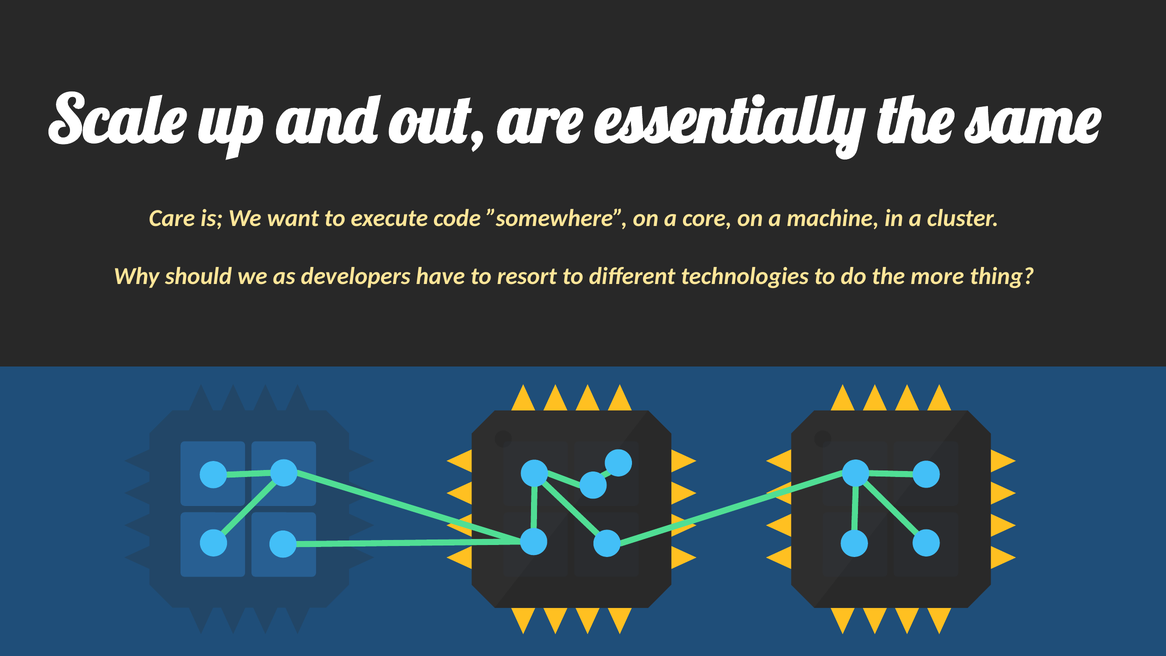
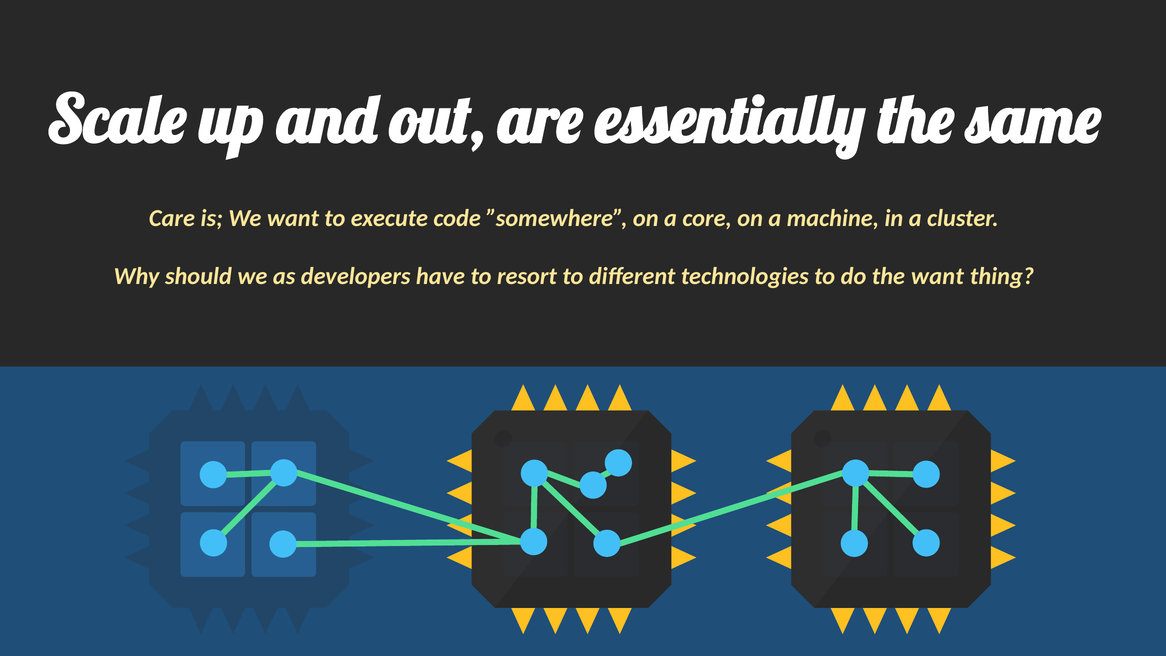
the more: more -> want (937, 276)
